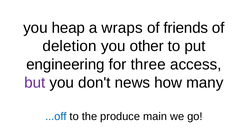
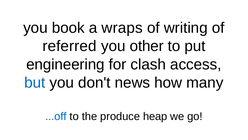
heap: heap -> book (68, 28)
friends: friends -> writing (186, 28)
deletion: deletion -> referred (69, 46)
three: three -> clash (148, 64)
but colour: purple -> blue (35, 82)
main: main -> heap (155, 116)
